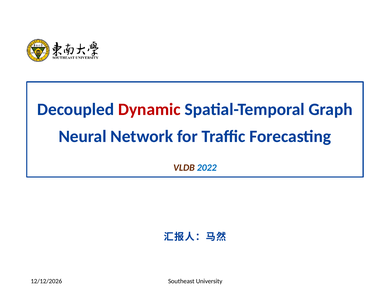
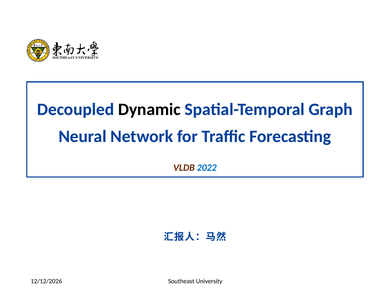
Dynamic colour: red -> black (149, 110)
